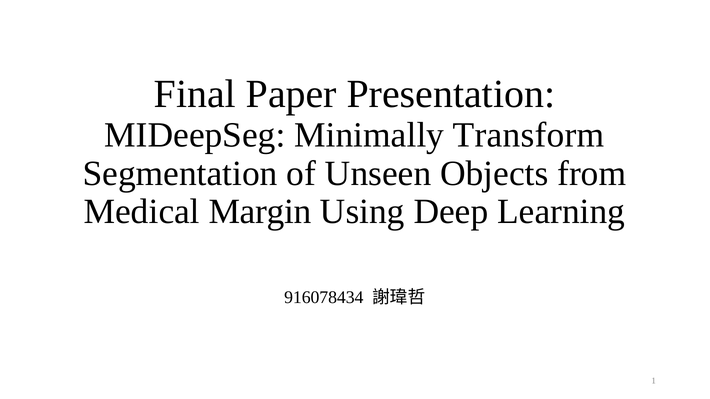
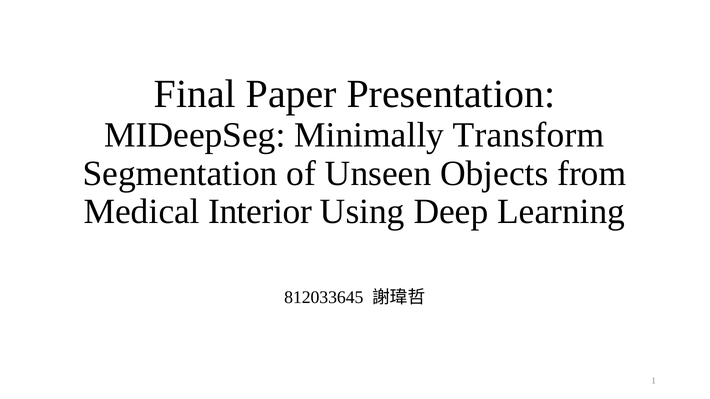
Margin: Margin -> Interior (260, 212)
916078434: 916078434 -> 812033645 (324, 298)
